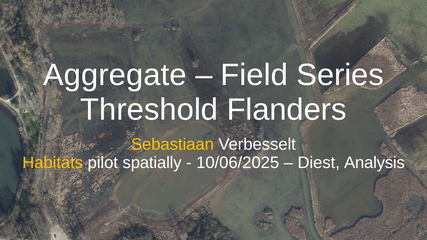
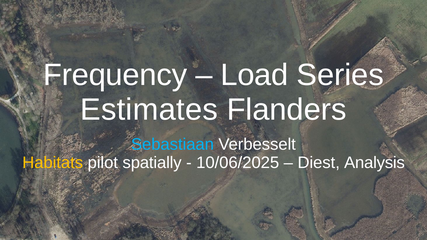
Aggregate: Aggregate -> Frequency (115, 75)
Field: Field -> Load (254, 75)
Threshold: Threshold -> Estimates (149, 110)
Sebastiaan colour: yellow -> light blue (172, 144)
